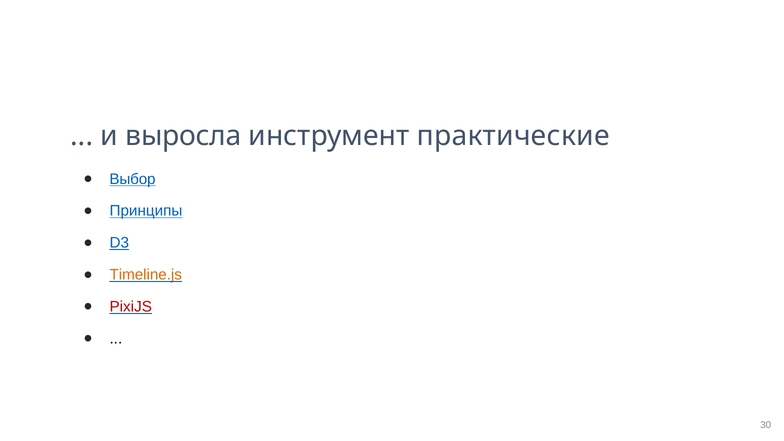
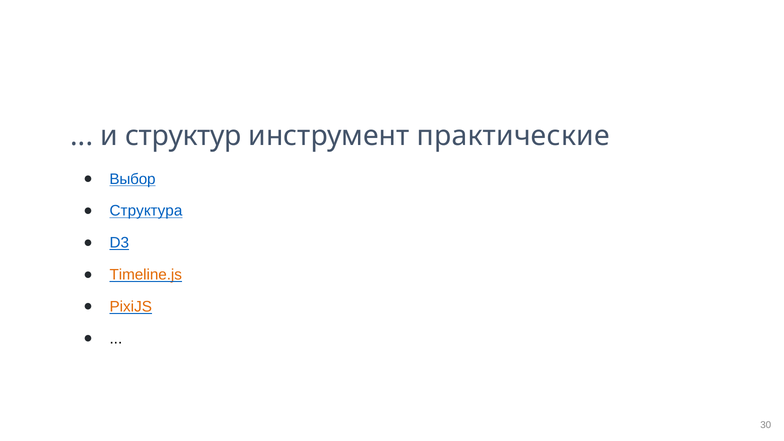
выросла: выросла -> структур (183, 136)
Принципы: Принципы -> Структура (146, 211)
PixiJS colour: red -> orange (131, 307)
